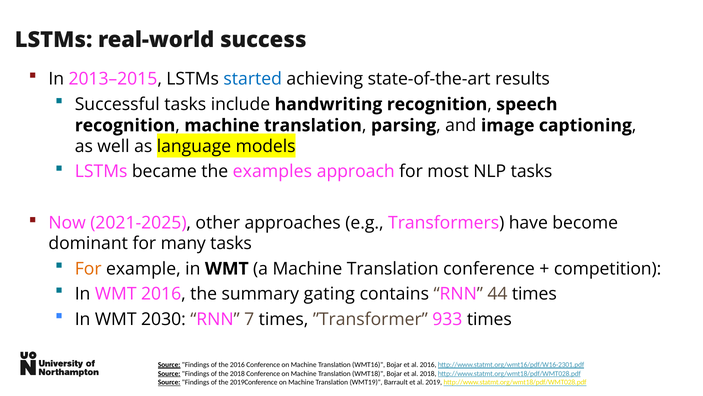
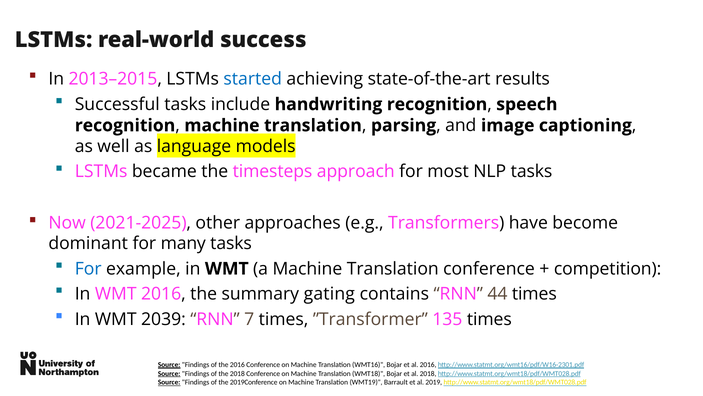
examples: examples -> timesteps (273, 171)
For colour: orange -> blue (88, 268)
2030: 2030 -> 2039 (163, 319)
933: 933 -> 135 (447, 319)
